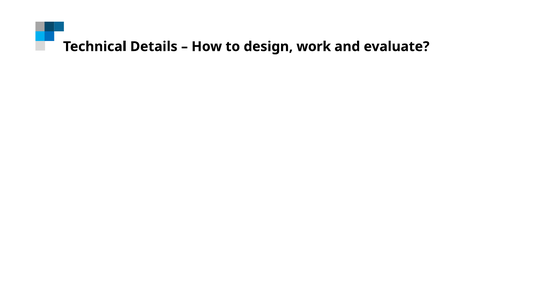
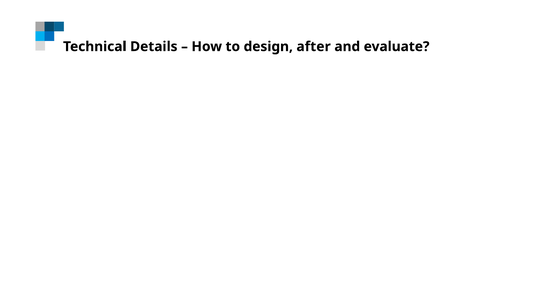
work: work -> after (314, 47)
